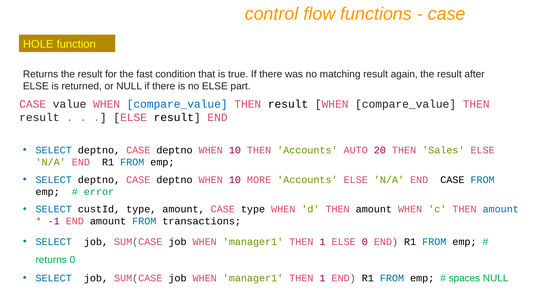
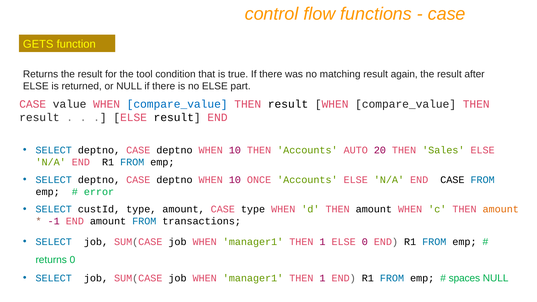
HOLE: HOLE -> GETS (38, 44)
fast: fast -> tool (144, 74)
MORE: MORE -> ONCE (259, 180)
amount colour: blue -> orange (501, 209)
